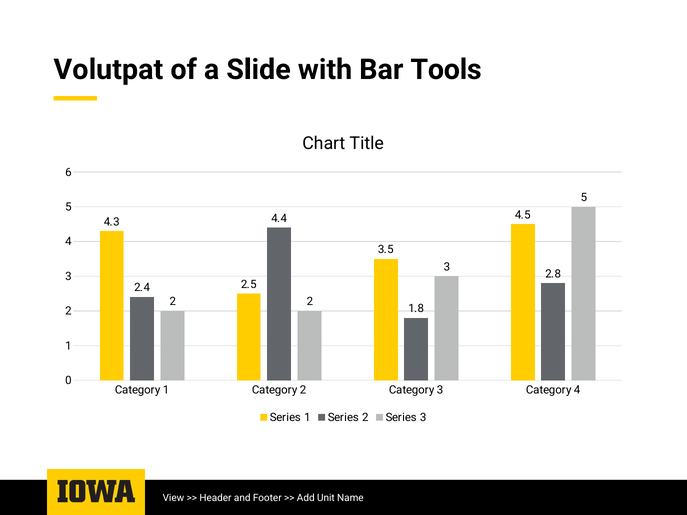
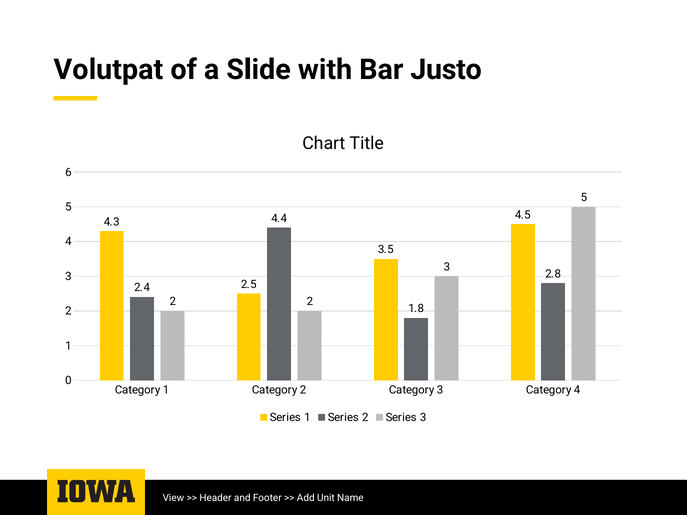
Tools: Tools -> Justo (446, 70)
